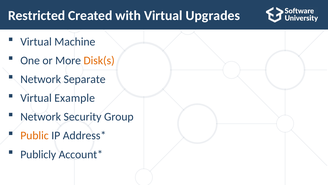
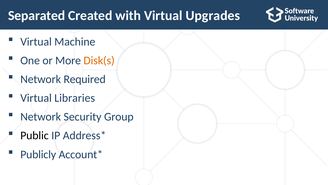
Restricted: Restricted -> Separated (37, 16)
Separate: Separate -> Required (85, 79)
Example: Example -> Libraries (75, 98)
Public colour: orange -> black (35, 135)
